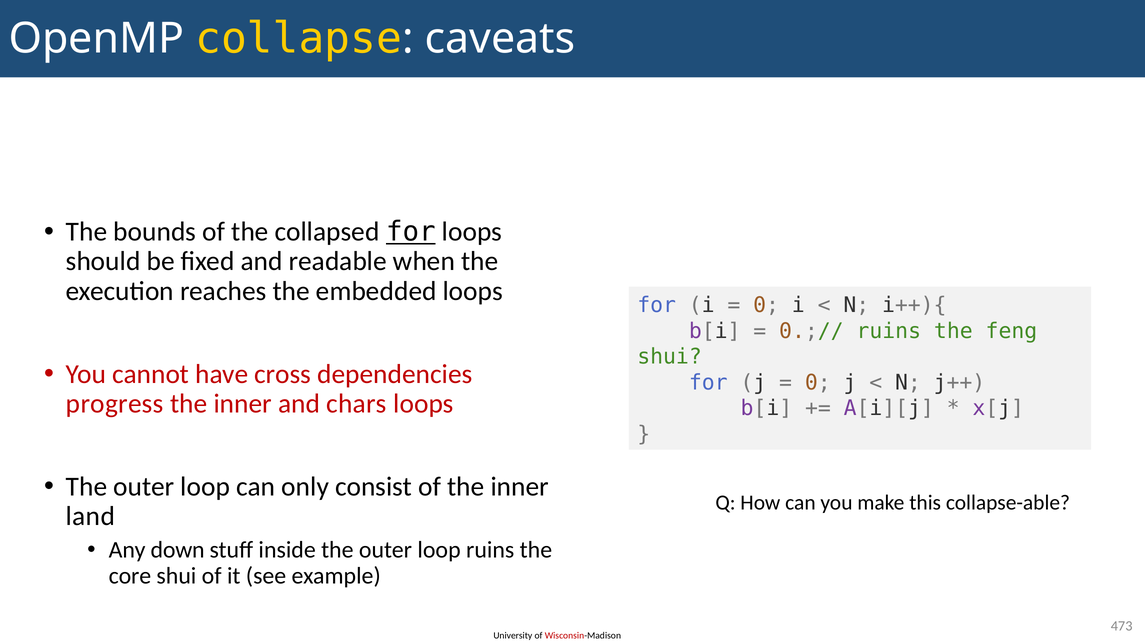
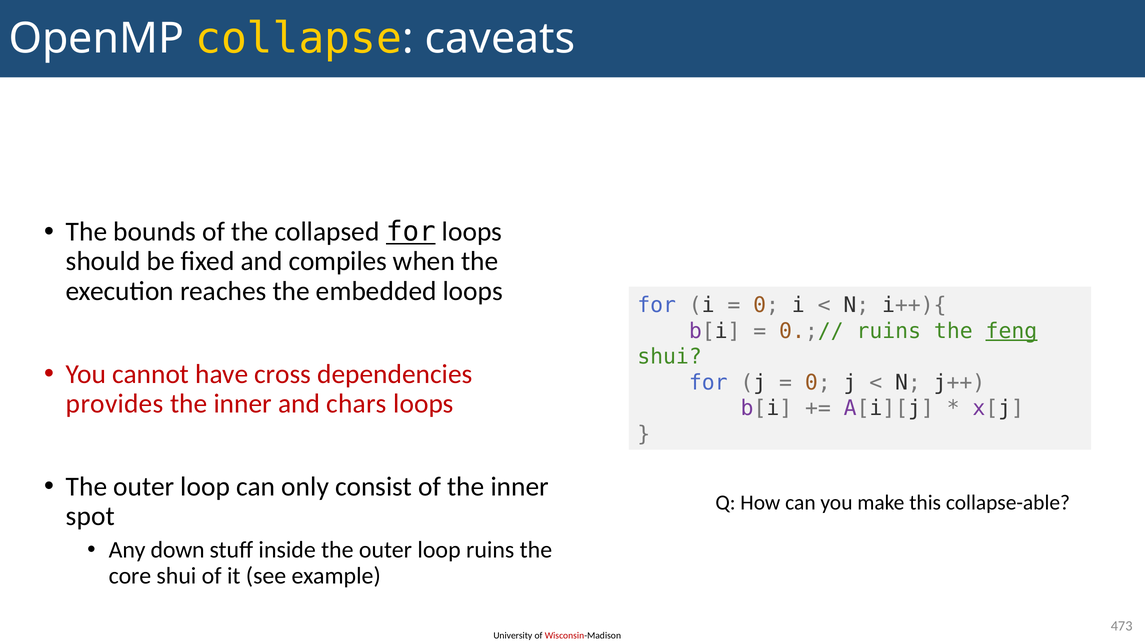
readable: readable -> compiles (338, 261)
feng underline: none -> present (1011, 331)
progress: progress -> provides (115, 404)
land: land -> spot (90, 516)
